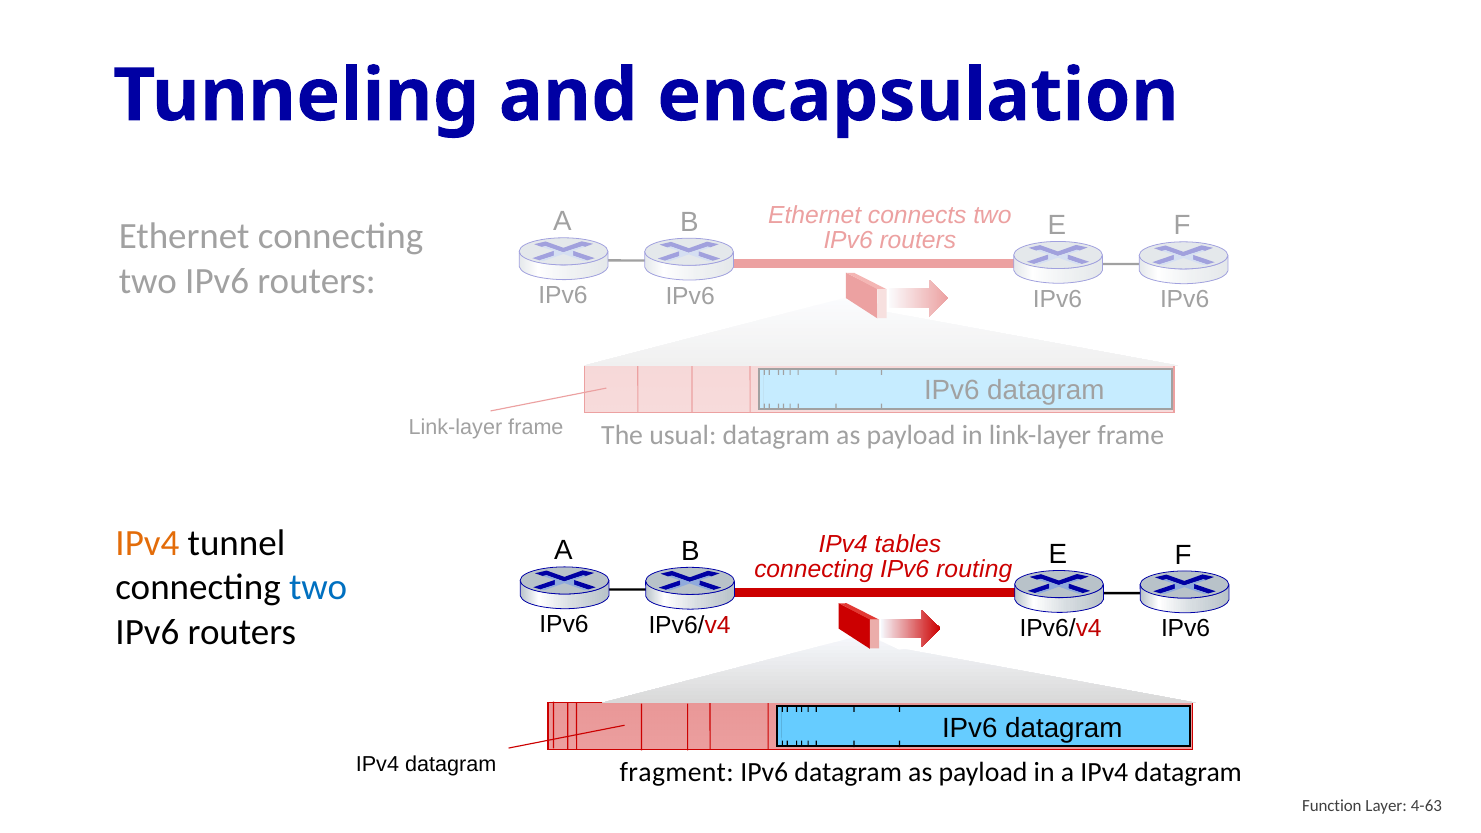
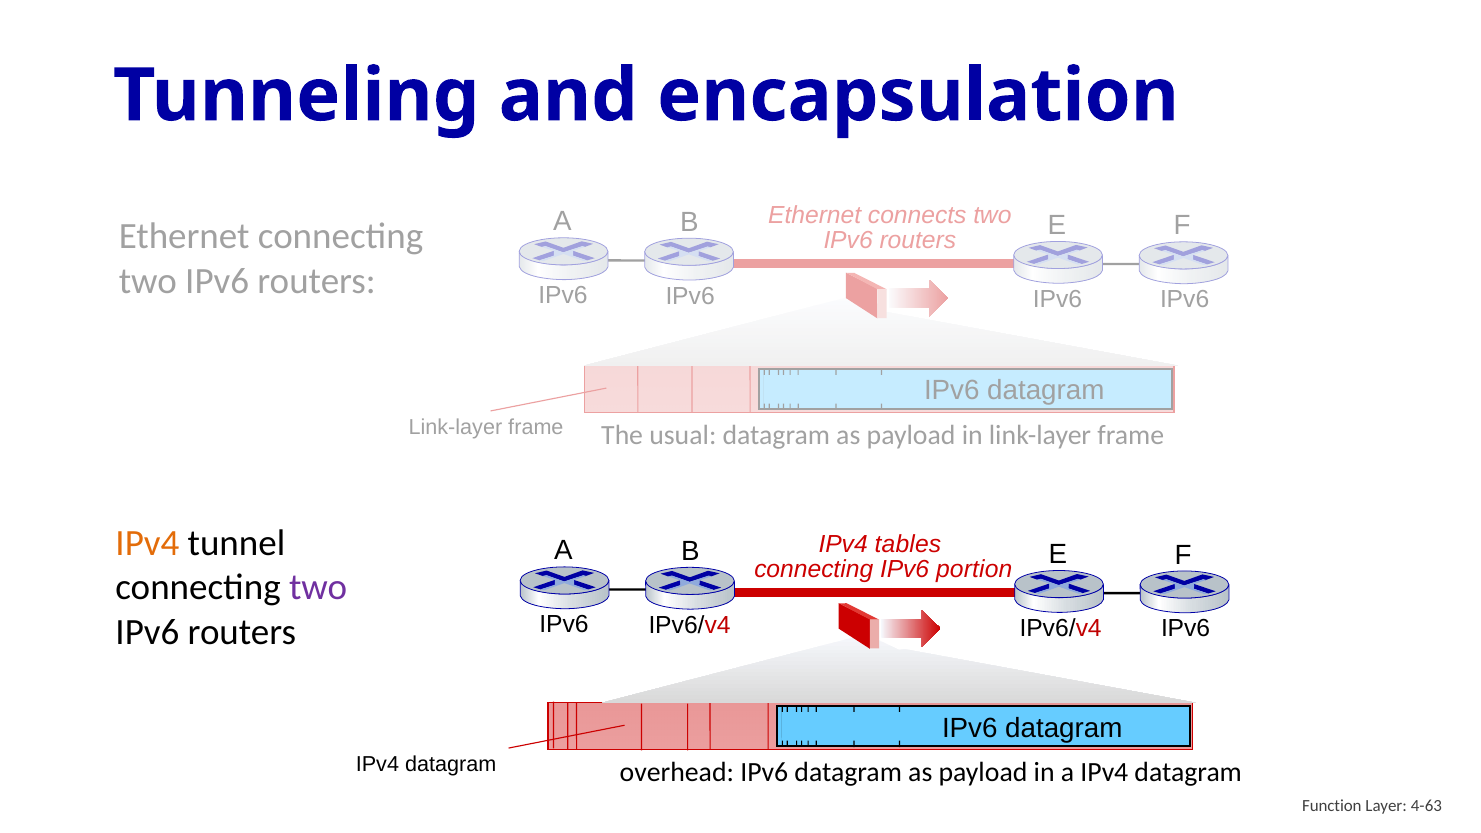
routing: routing -> portion (974, 569)
two colour: blue -> purple (318, 588)
fragment: fragment -> overhead (677, 772)
